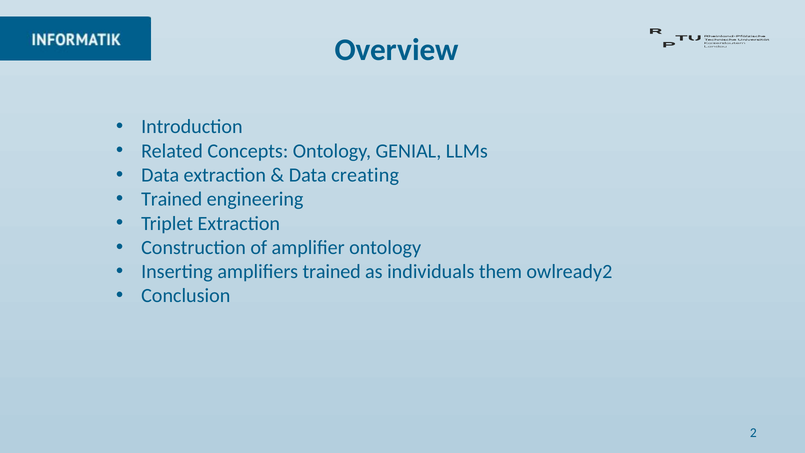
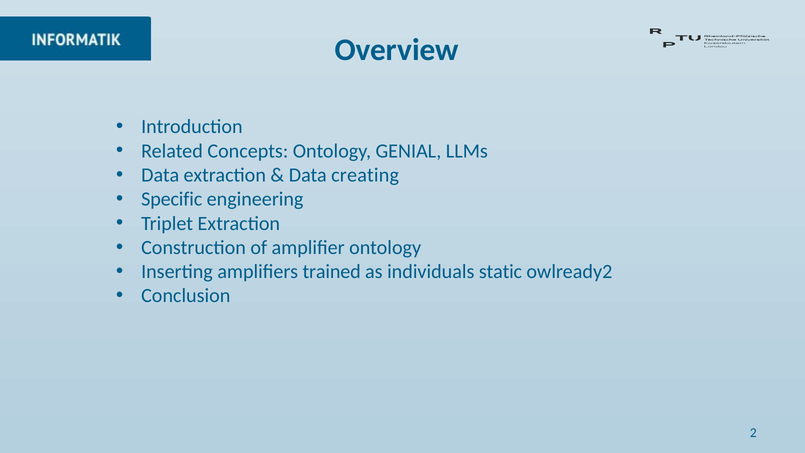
Trained: Trained -> Specific (172, 199)
them: them -> static (501, 272)
